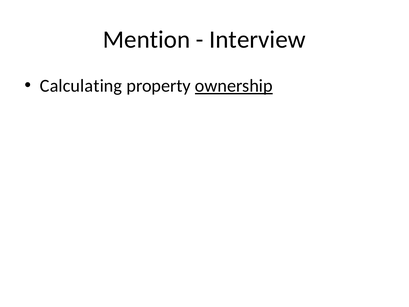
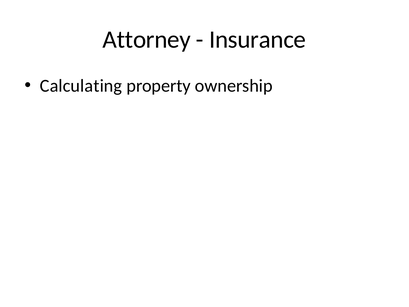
Mention: Mention -> Attorney (147, 40)
Interview: Interview -> Insurance (258, 40)
ownership underline: present -> none (234, 86)
